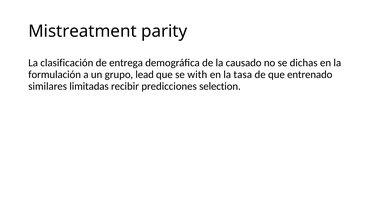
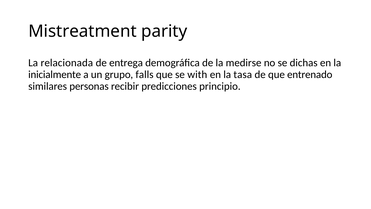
clasificación: clasificación -> relacionada (67, 63)
causado: causado -> medirse (244, 63)
formulación: formulación -> inicialmente (55, 74)
lead: lead -> falls (145, 74)
limitadas: limitadas -> personas (89, 86)
selection: selection -> principio (220, 86)
